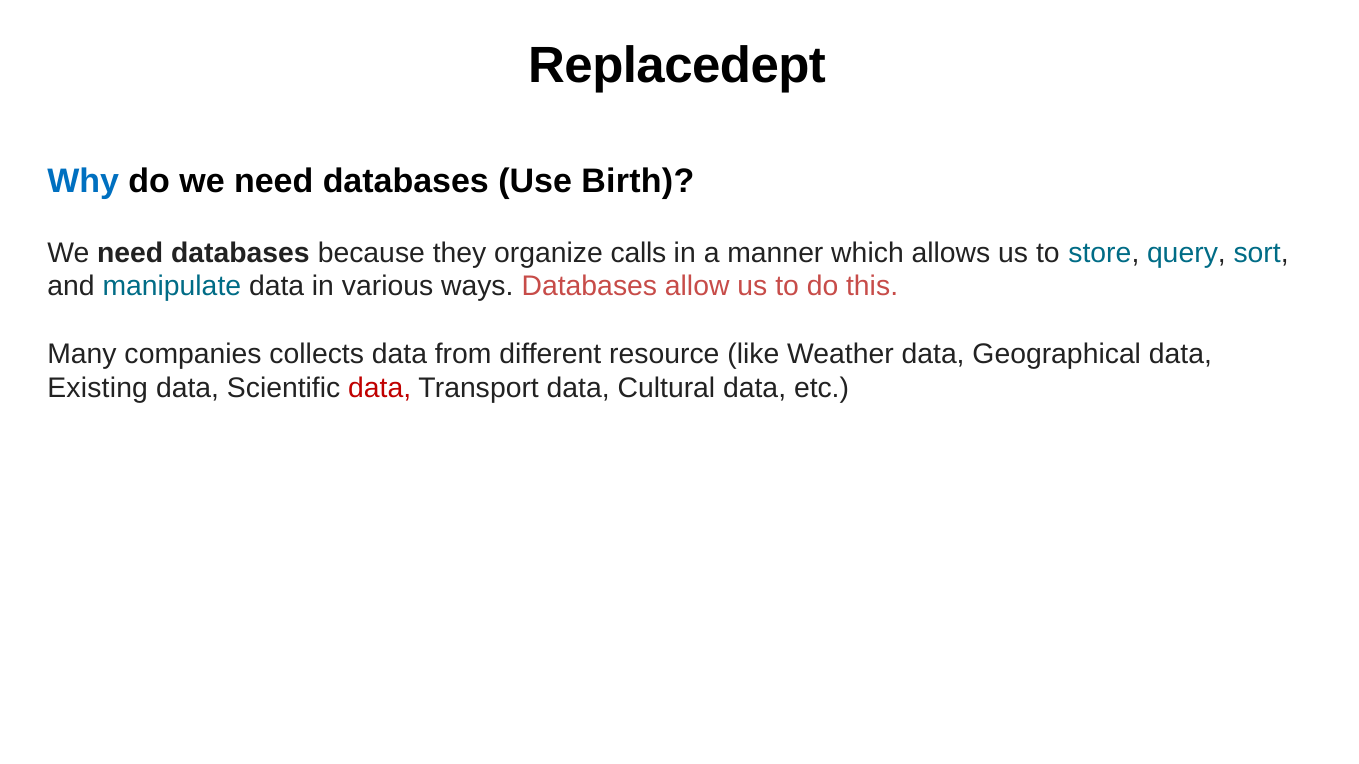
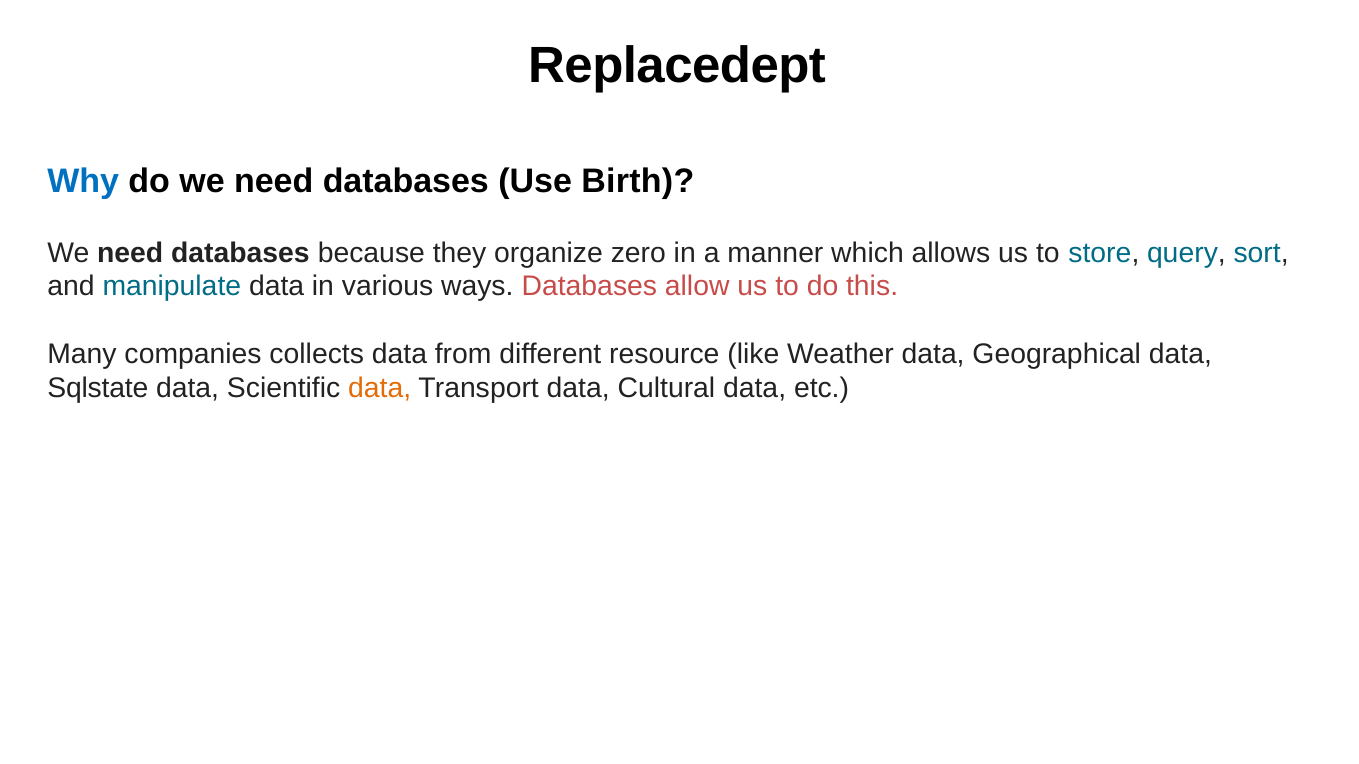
calls: calls -> zero (638, 253)
Existing: Existing -> Sqlstate (98, 389)
data colour: red -> orange (380, 389)
